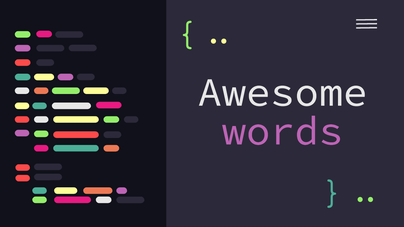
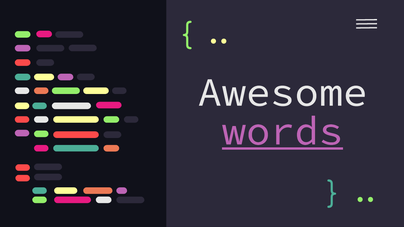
words underline: none -> present (282, 131)
